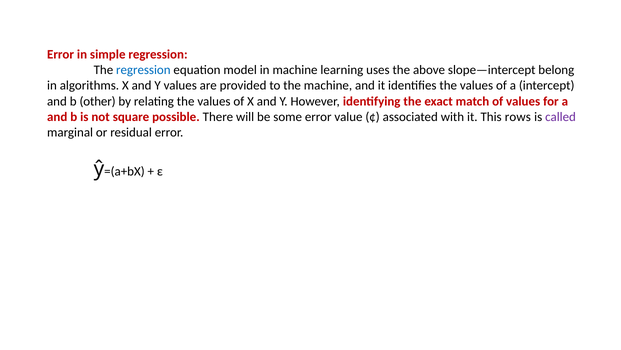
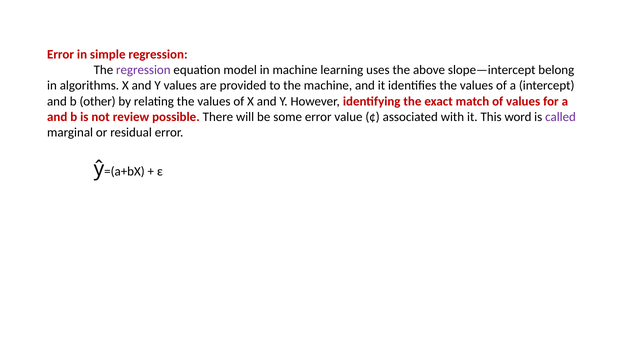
regression colour: blue -> purple (143, 70)
square: square -> review (131, 117)
rows: rows -> word (518, 117)
